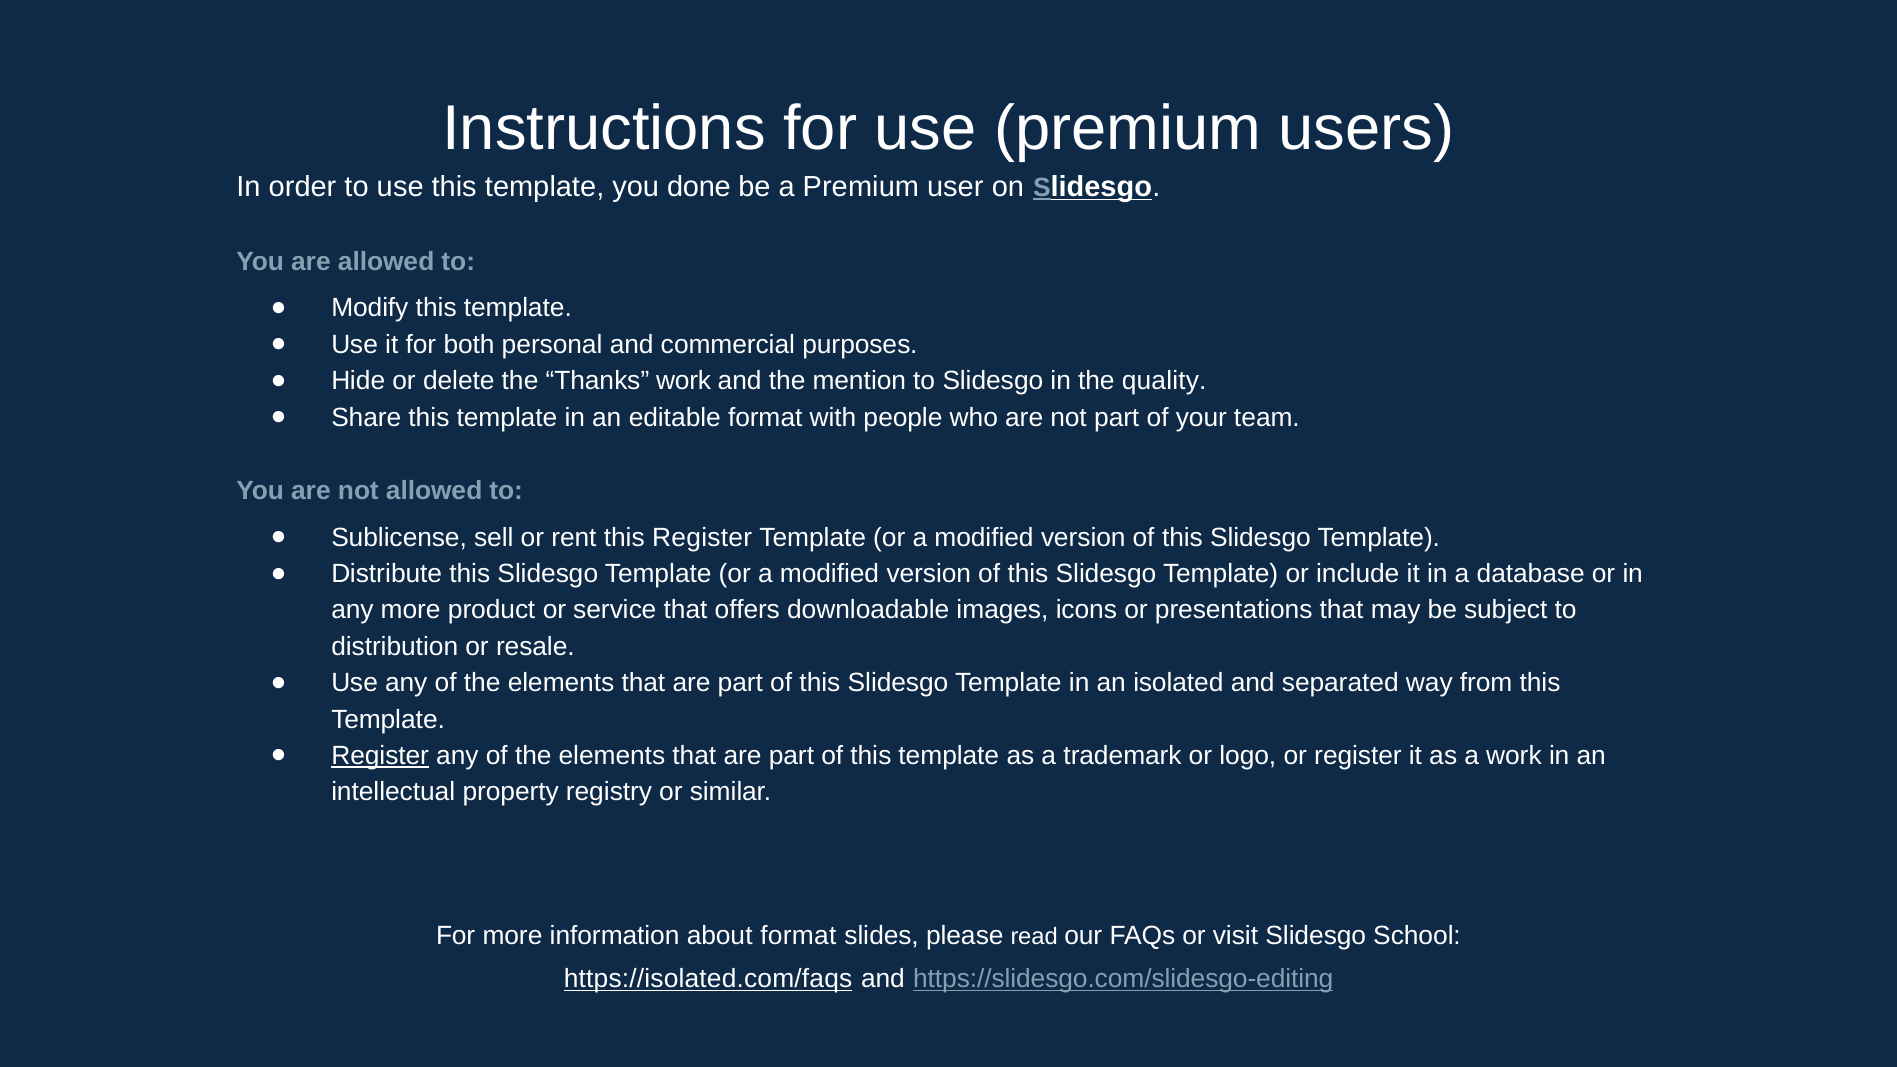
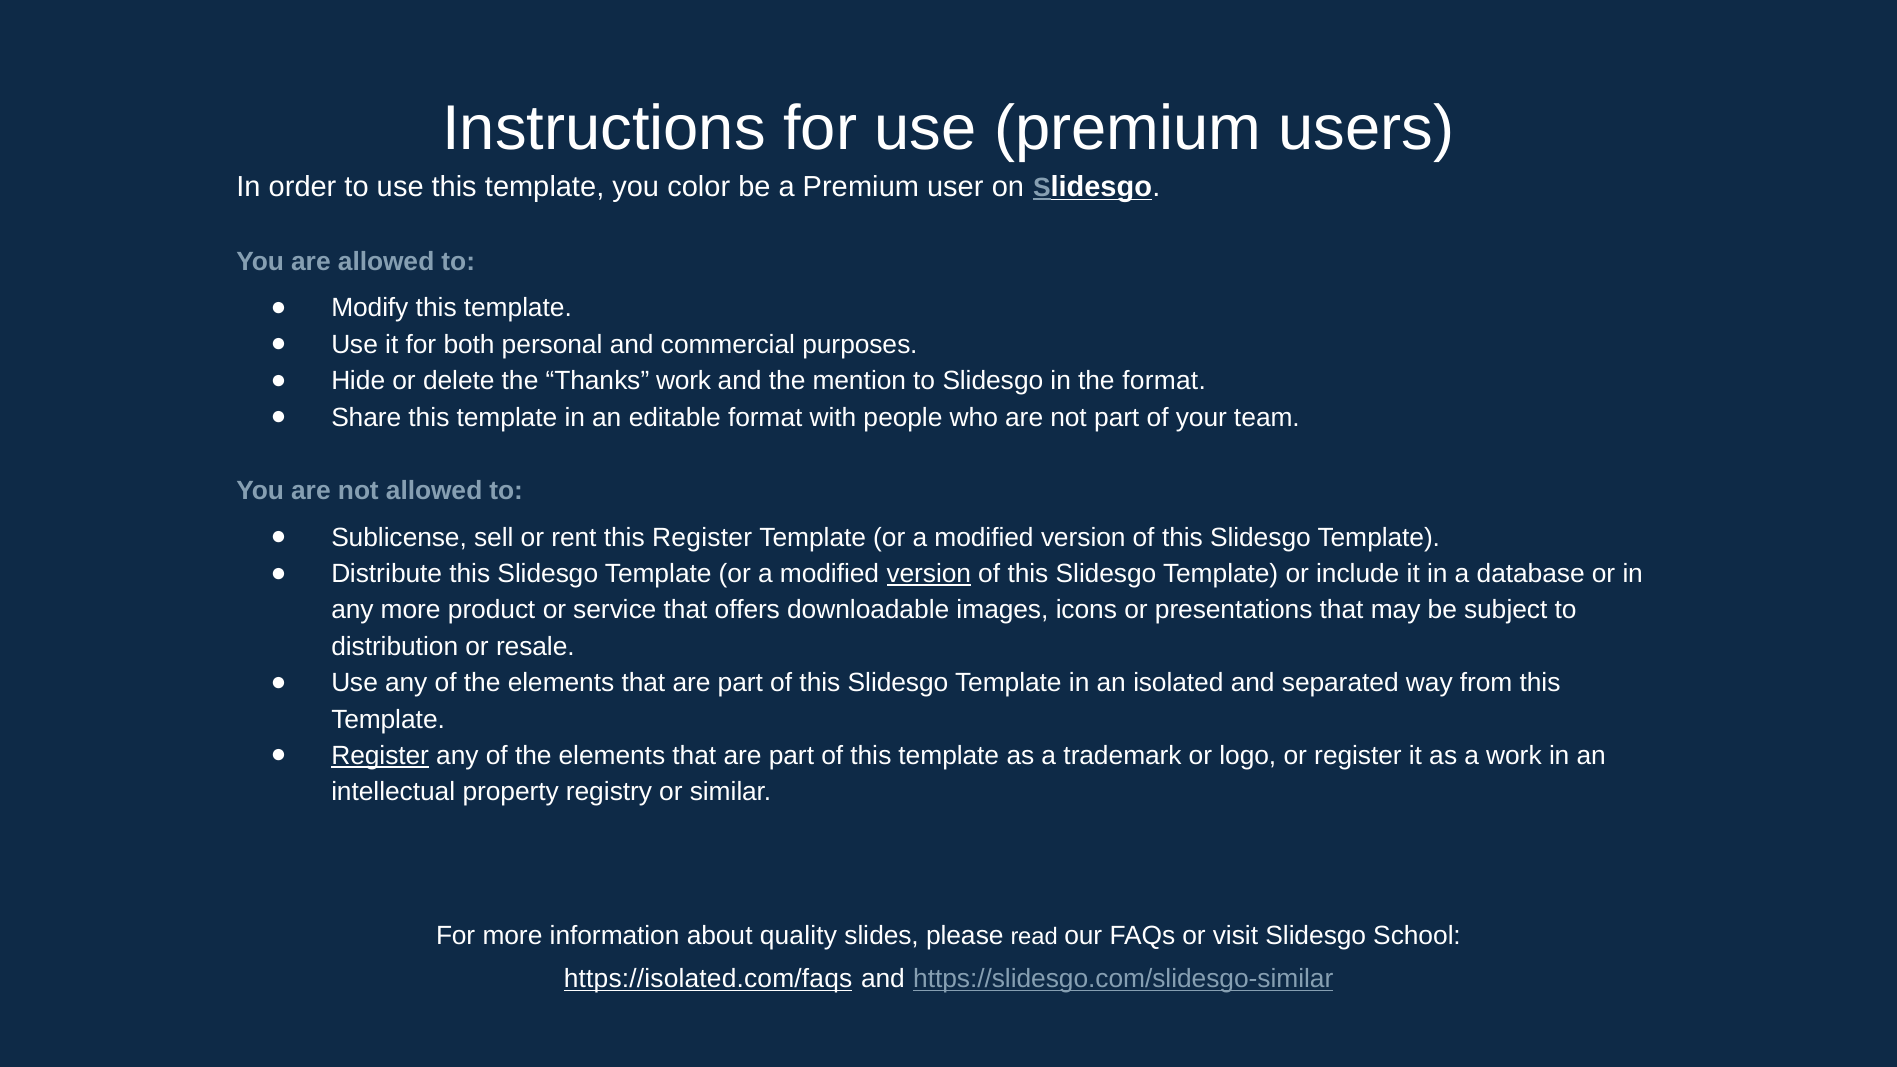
done: done -> color (699, 187)
the quality: quality -> format (1164, 381)
version underline: none -> present (929, 574)
about format: format -> quality (798, 936)
https://slidesgo.com/slidesgo-editing: https://slidesgo.com/slidesgo-editing -> https://slidesgo.com/slidesgo-similar (1123, 979)
